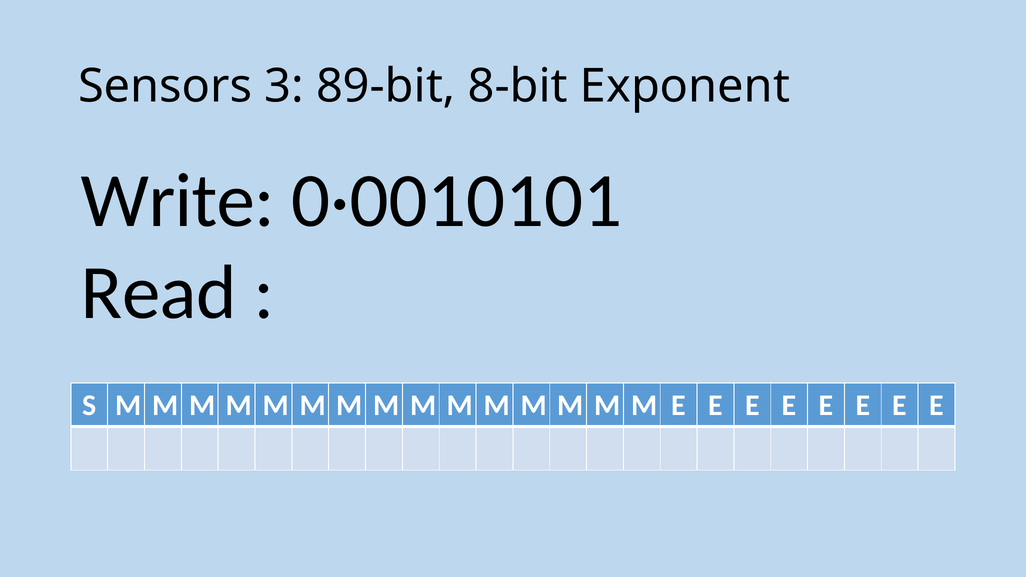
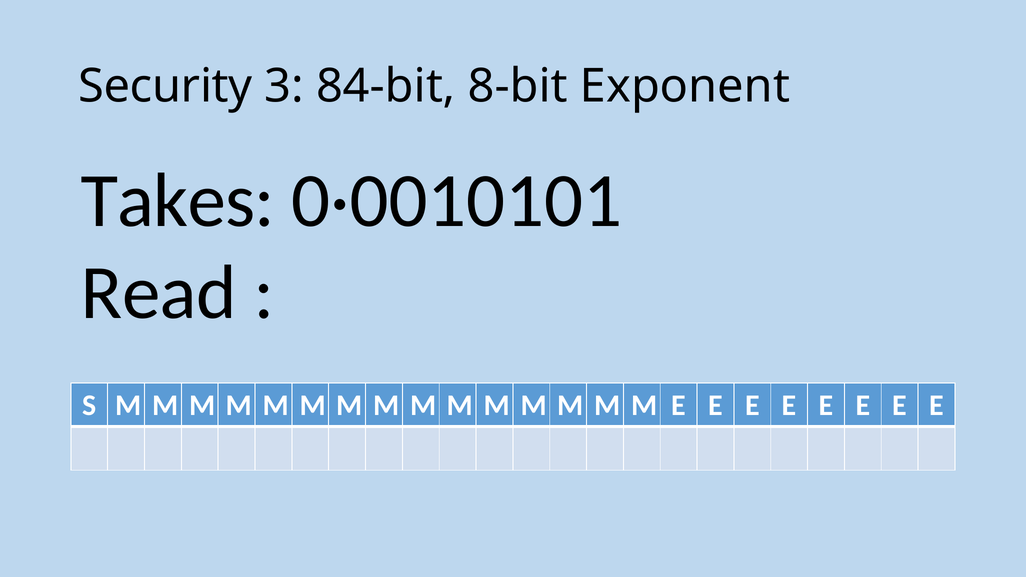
Sensors: Sensors -> Security (165, 86)
89-bit: 89-bit -> 84-bit (386, 86)
Write: Write -> Takes (178, 201)
